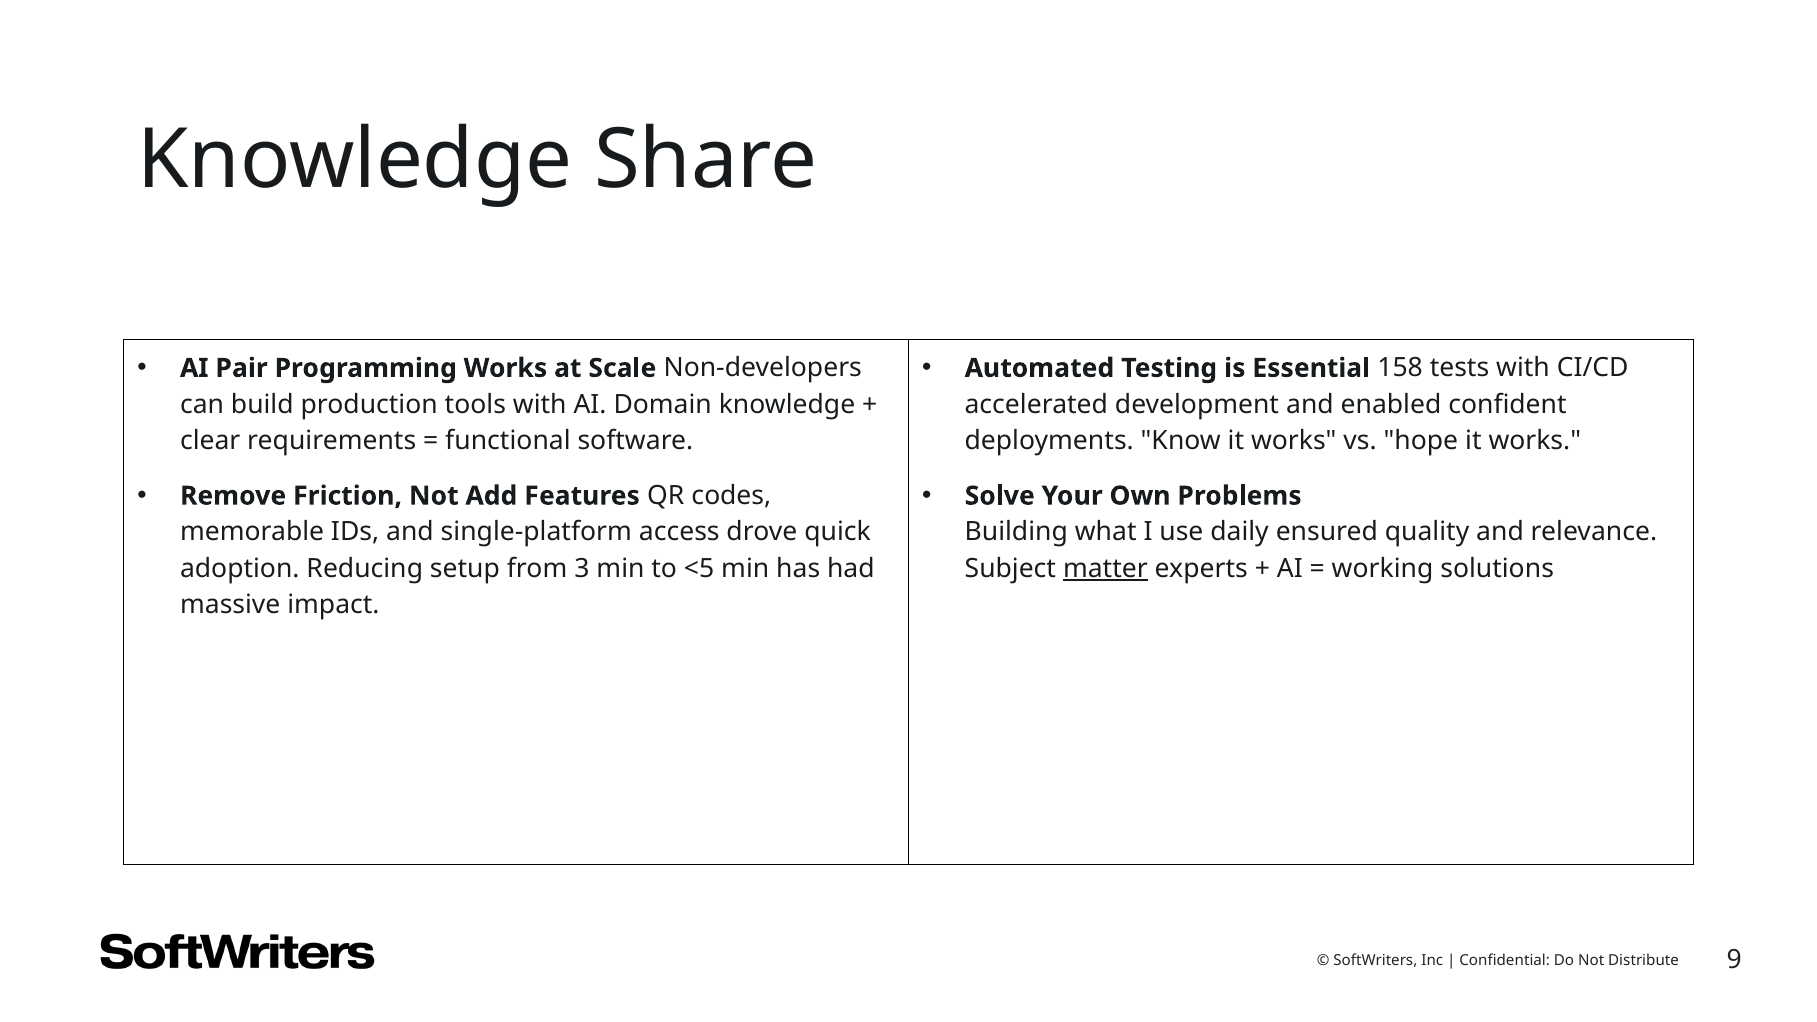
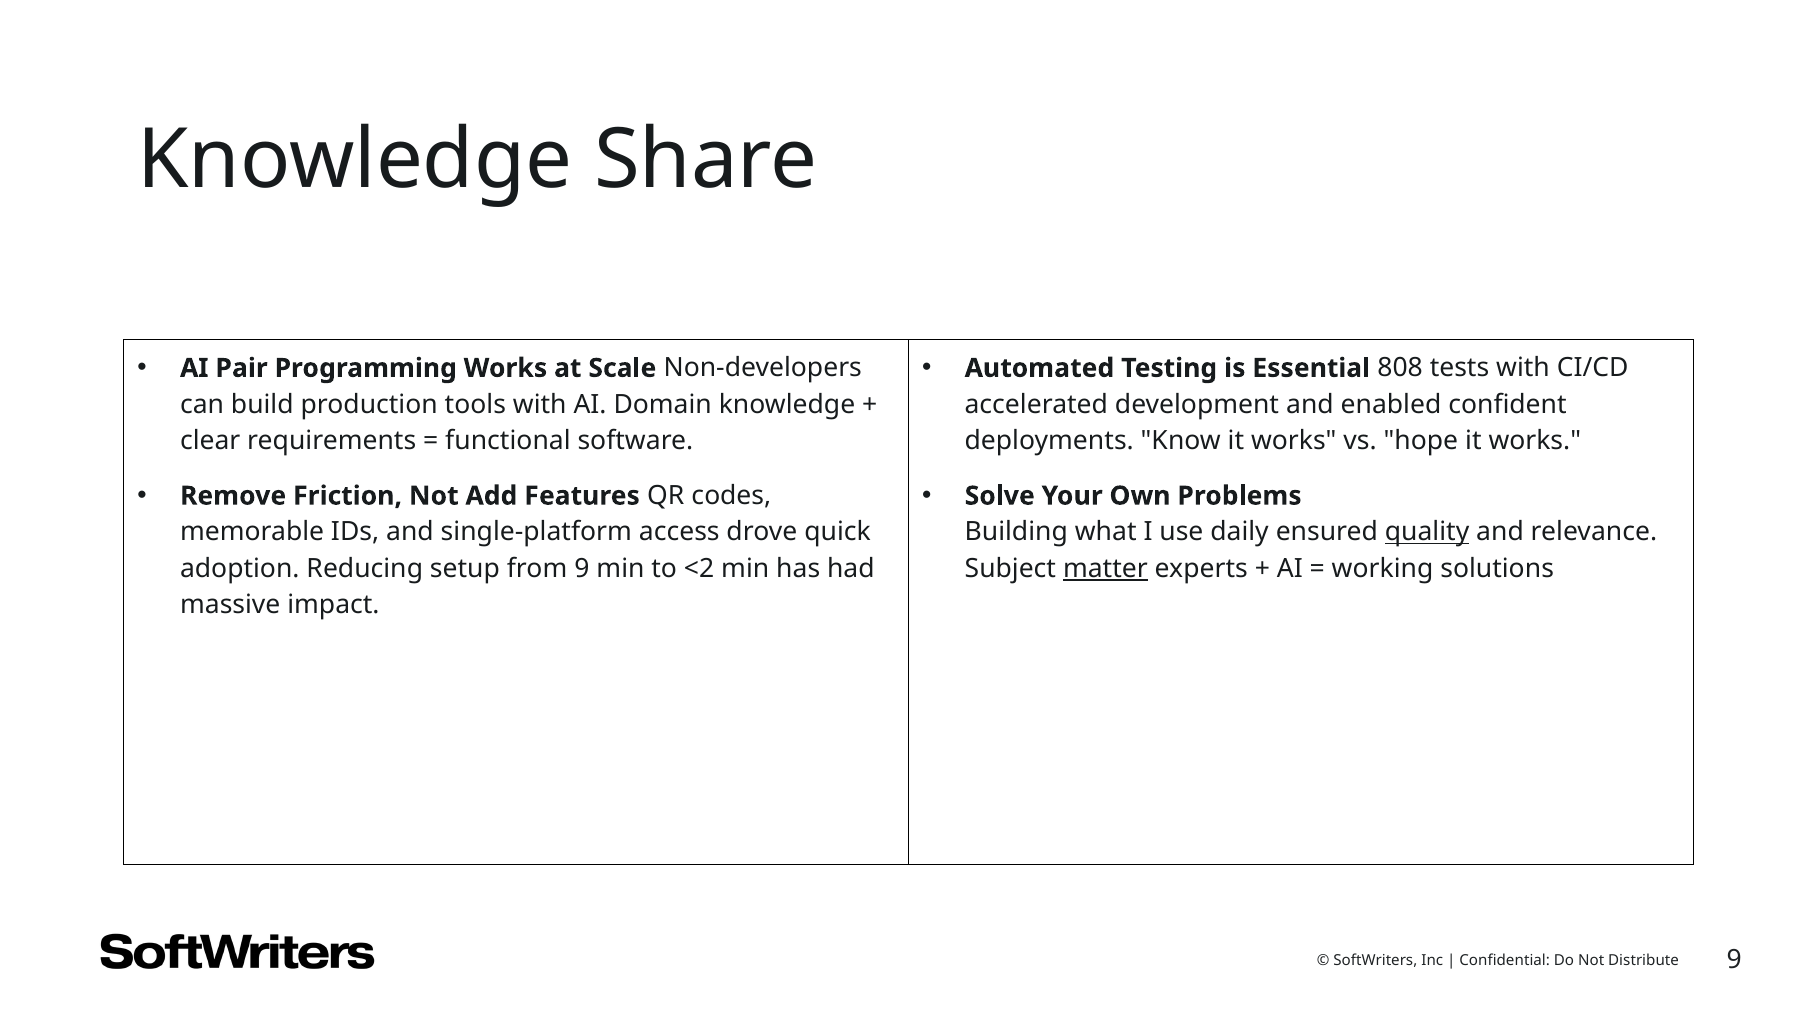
158: 158 -> 808 (1400, 368)
quality underline: none -> present (1427, 532)
from 3: 3 -> 9 (582, 568)
<5: <5 -> <2 (699, 568)
